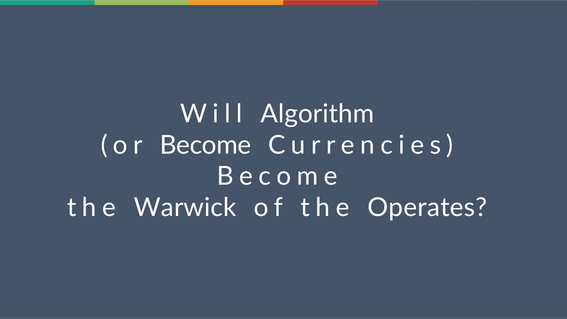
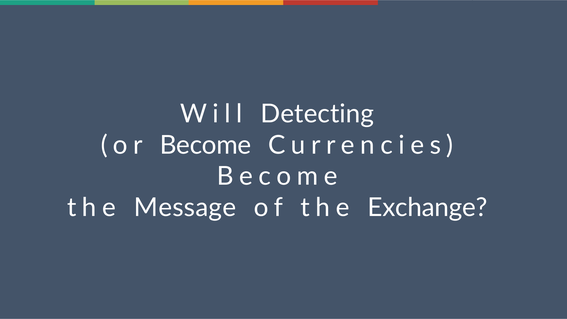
Algorithm: Algorithm -> Detecting (317, 114)
Warwick: Warwick -> Message (185, 207)
Operates: Operates -> Exchange (428, 207)
